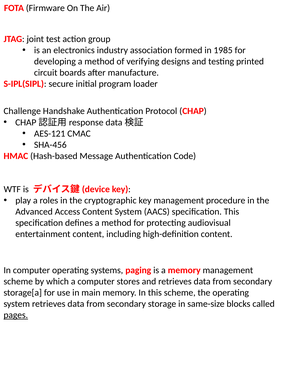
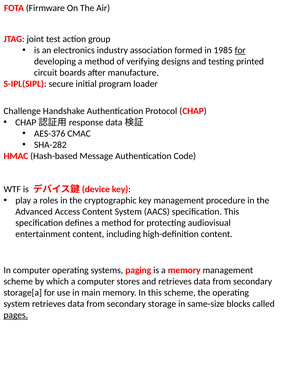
for underline: none -> present (240, 50)
AES-121: AES-121 -> AES-376 (50, 134)
SHA-456: SHA-456 -> SHA-282 (50, 145)
